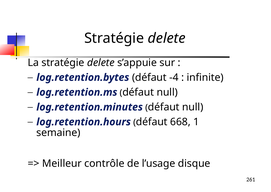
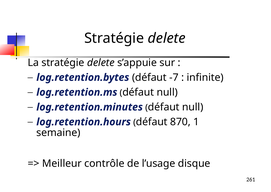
-4: -4 -> -7 (174, 77)
668: 668 -> 870 (180, 122)
